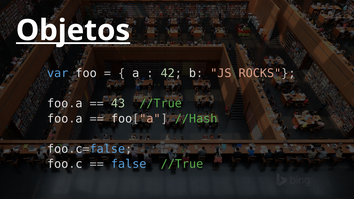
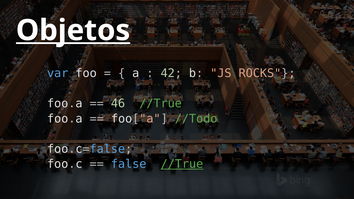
43: 43 -> 46 (118, 104)
//Hash: //Hash -> //Todo (196, 119)
//True underline: none -> present (182, 164)
